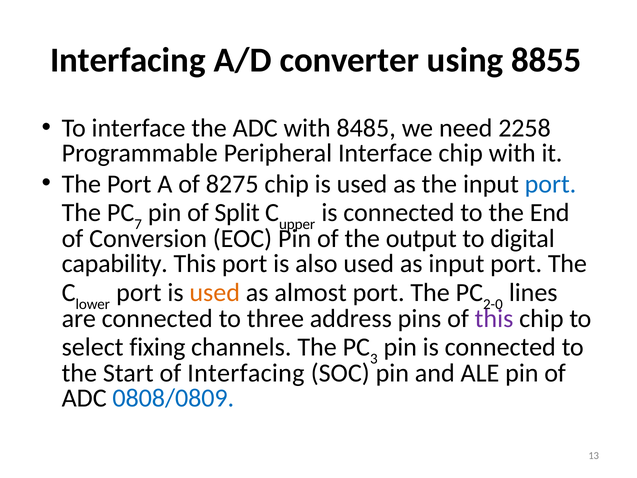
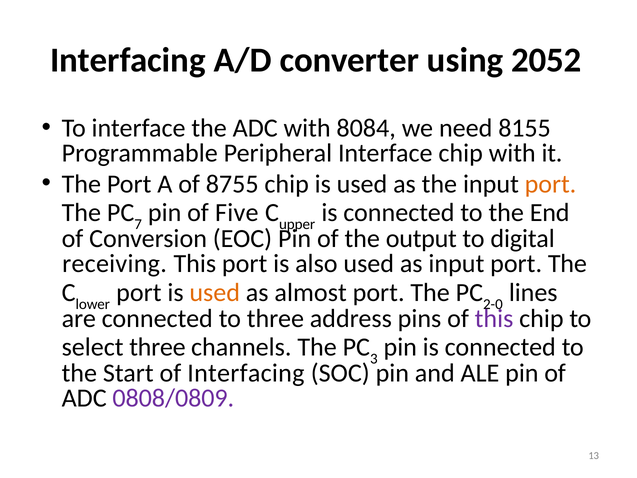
8855: 8855 -> 2052 (546, 60)
8485: 8485 -> 8084 (366, 128)
2258: 2258 -> 8155 (525, 128)
8275: 8275 -> 8755 (232, 184)
port colour: blue -> orange (551, 184)
Split: Split -> Five (237, 213)
capability: capability -> receiving (114, 264)
select fixing: fixing -> three (157, 347)
0808/0809 colour: blue -> purple (173, 398)
